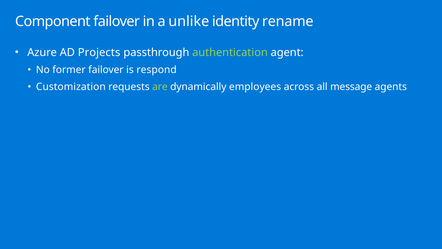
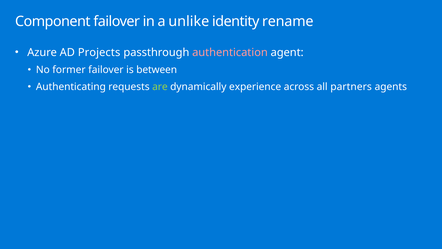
authentication colour: light green -> pink (230, 52)
respond: respond -> between (157, 70)
Customization: Customization -> Authenticating (71, 87)
employees: employees -> experience (255, 87)
message: message -> partners (351, 87)
